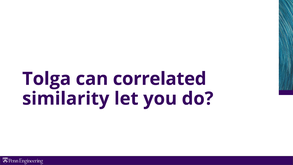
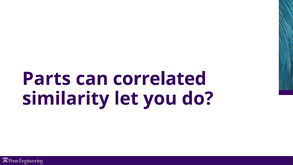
Tolga: Tolga -> Parts (46, 79)
